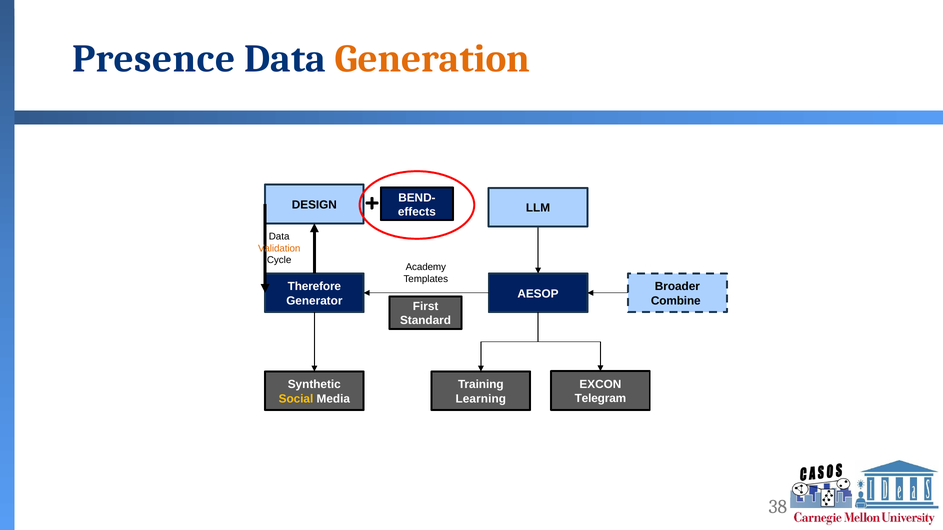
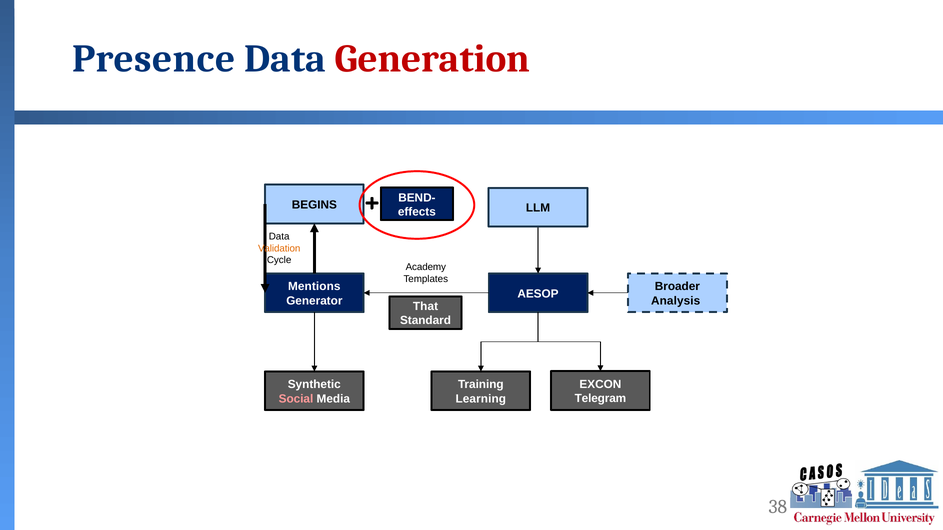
Generation colour: orange -> red (432, 59)
DESIGN: DESIGN -> BEGINS (314, 205)
Therefore: Therefore -> Mentions (314, 287)
Combine: Combine -> Analysis (676, 301)
First: First -> That (426, 307)
Social colour: yellow -> pink (296, 399)
